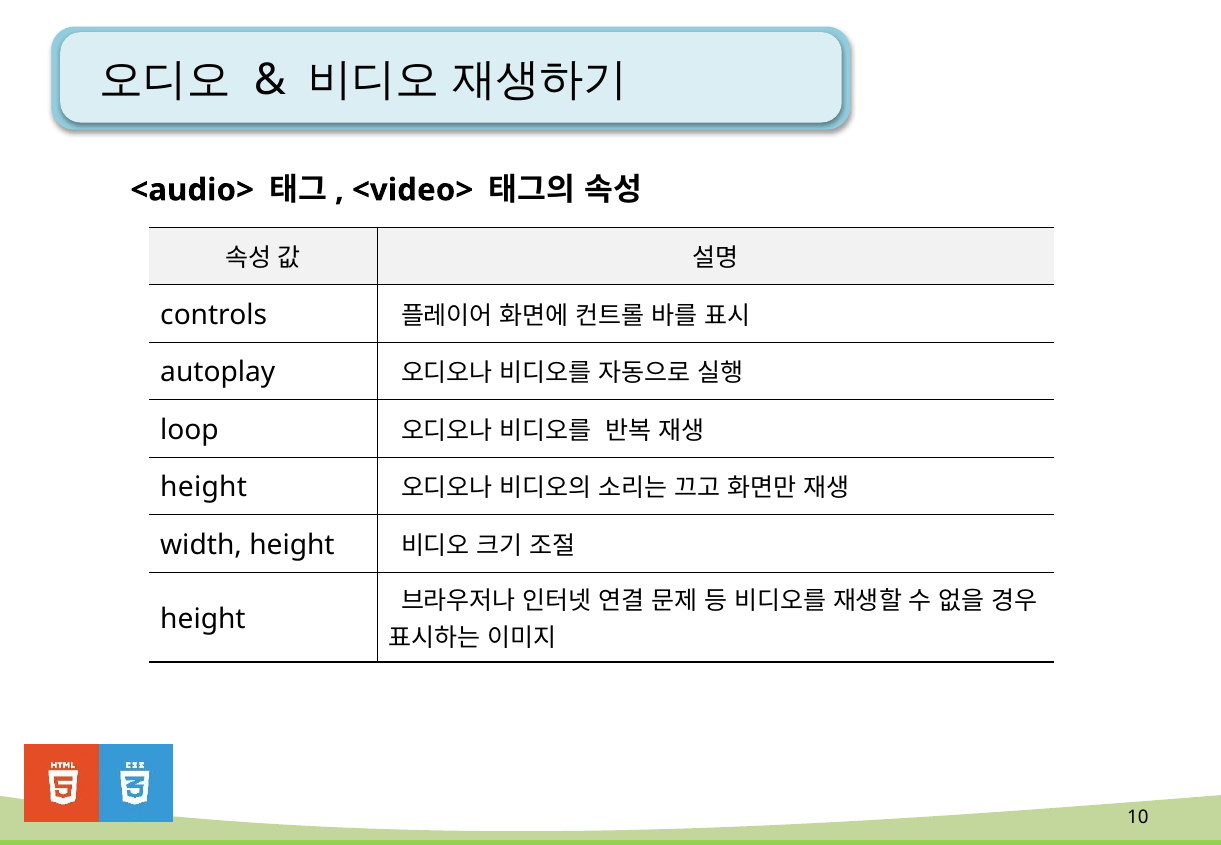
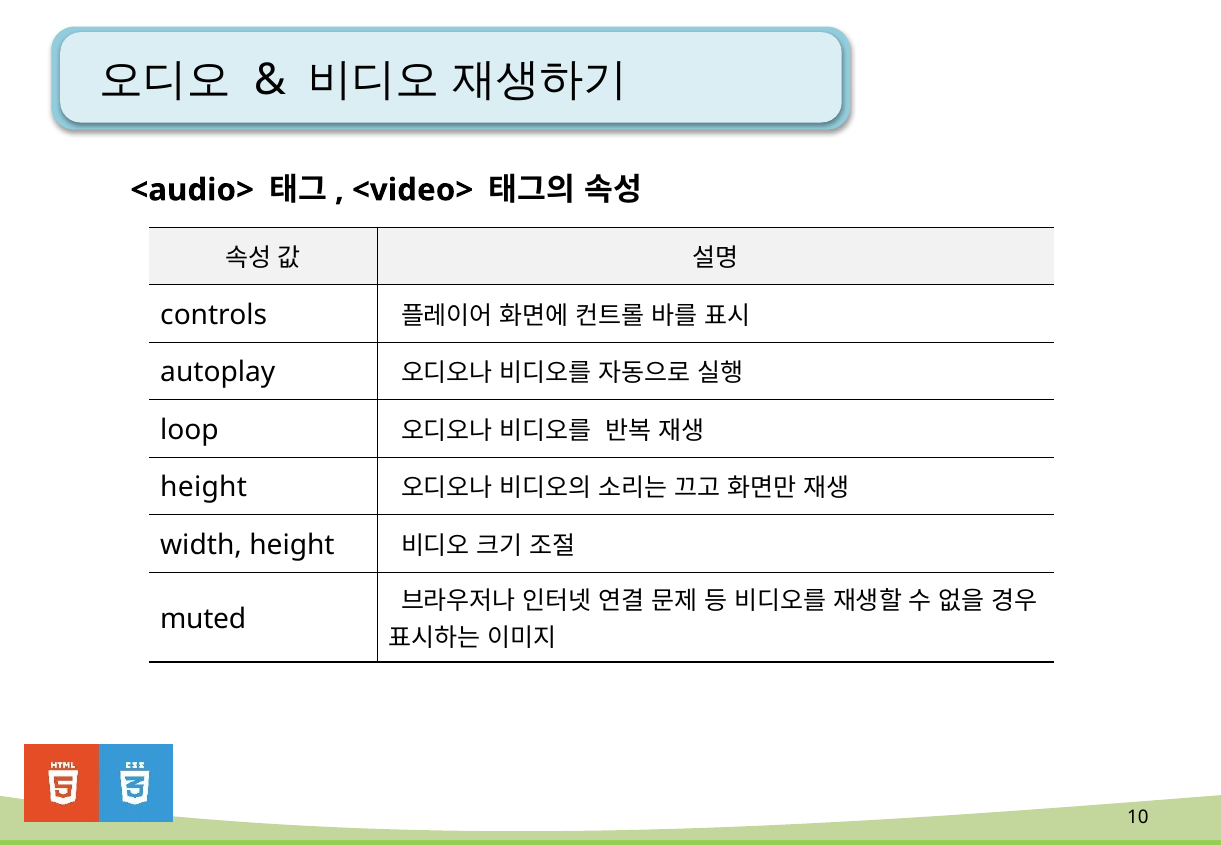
height: height -> muted (203, 619)
